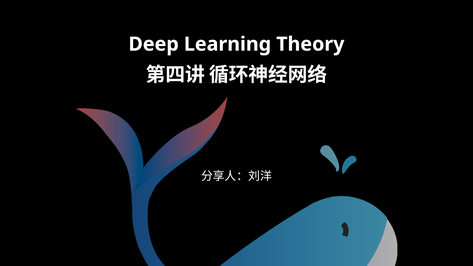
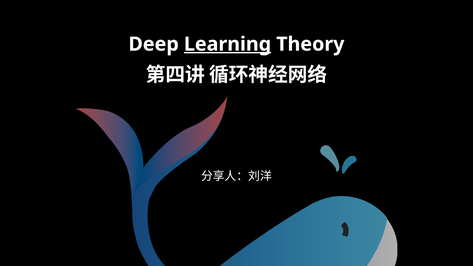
Learning underline: none -> present (228, 44)
